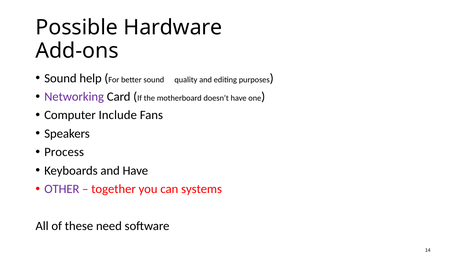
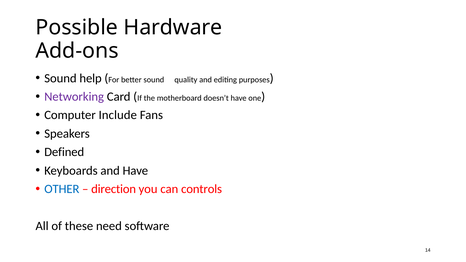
Process: Process -> Defined (64, 152)
OTHER colour: purple -> blue (62, 189)
together: together -> direction (114, 189)
systems: systems -> controls (202, 189)
